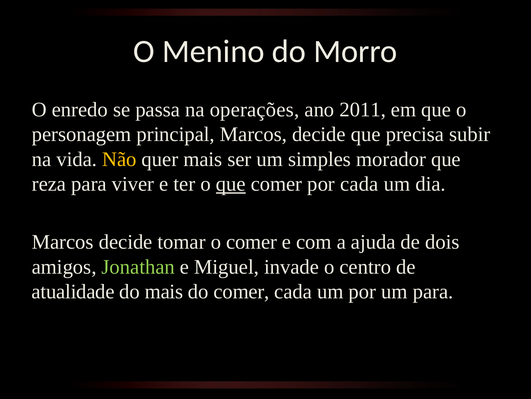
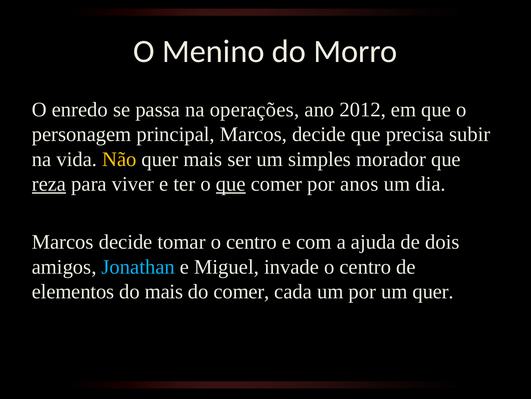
2011: 2011 -> 2012 (363, 109)
reza underline: none -> present (49, 184)
por cada: cada -> anos (359, 184)
tomar o comer: comer -> centro (252, 242)
Jonathan colour: light green -> light blue (138, 266)
atualidade: atualidade -> elementos (73, 291)
um para: para -> quer (433, 291)
